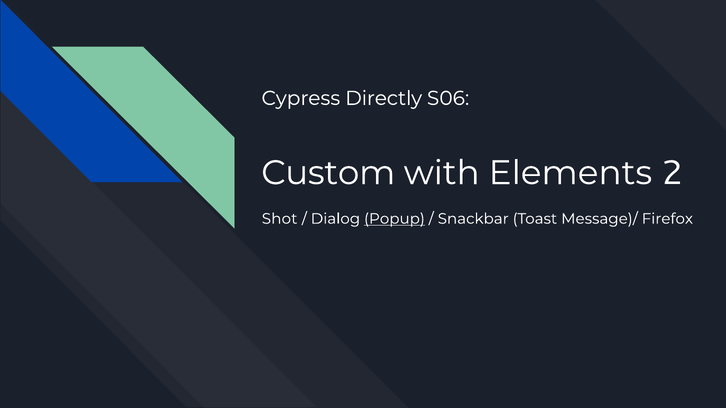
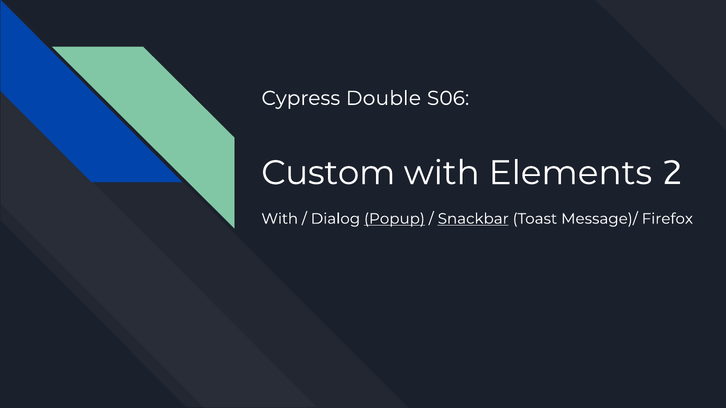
Directly: Directly -> Double (383, 98)
Shot: Shot -> With (280, 219)
Snackbar underline: none -> present (473, 219)
